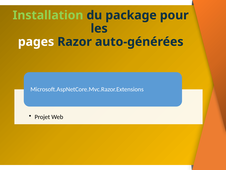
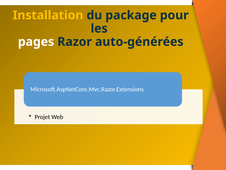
Installation colour: light green -> yellow (48, 15)
